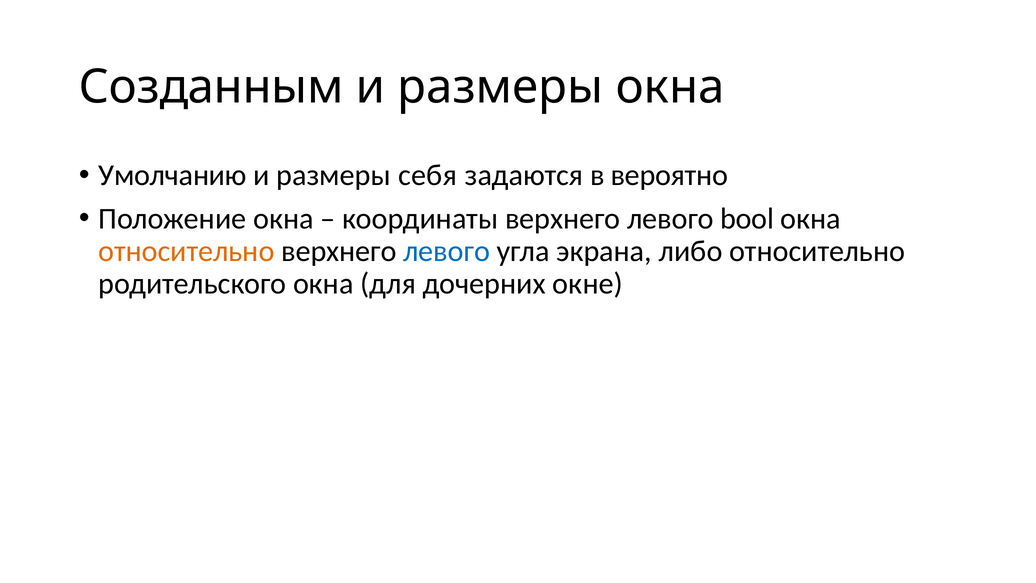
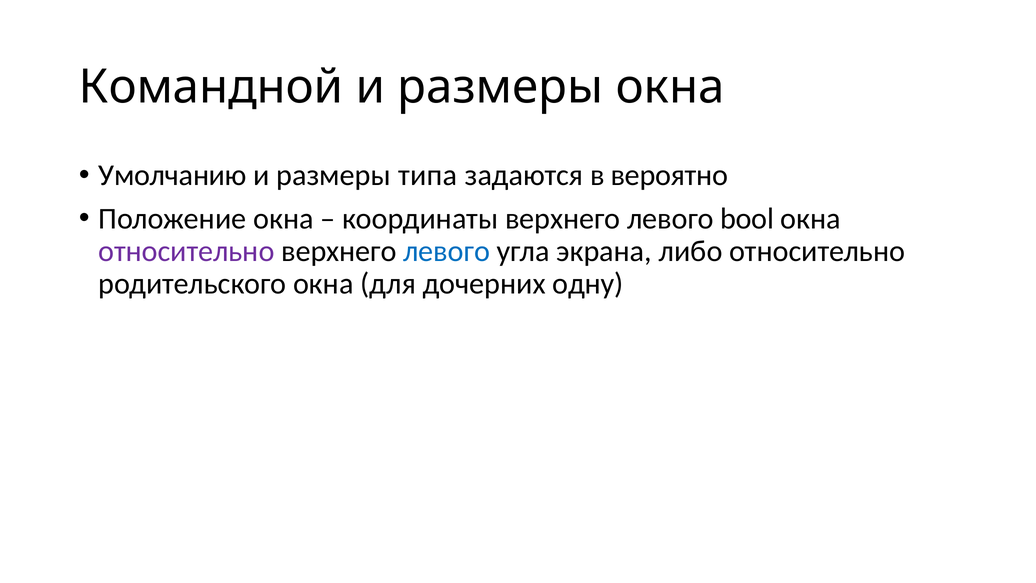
Созданным: Созданным -> Командной (211, 87)
себя: себя -> типа (428, 175)
относительно colour: orange -> purple (186, 251)
окне: окне -> одну (588, 284)
